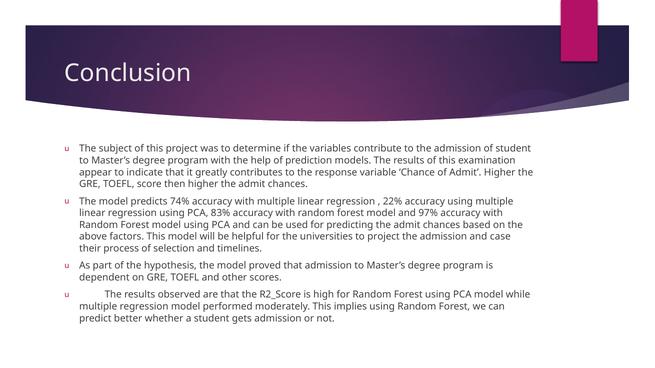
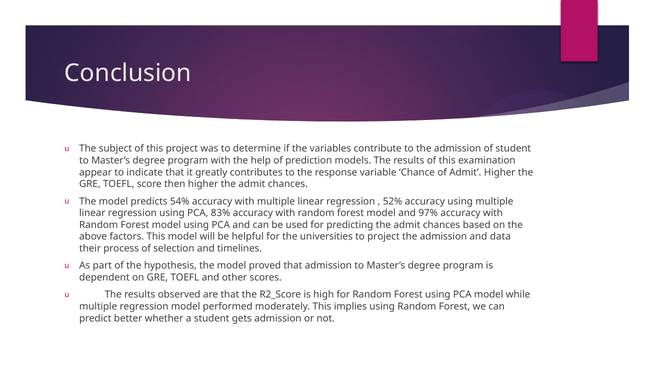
74%: 74% -> 54% (180, 202)
22%: 22% -> 52% (393, 202)
case: case -> data (500, 237)
